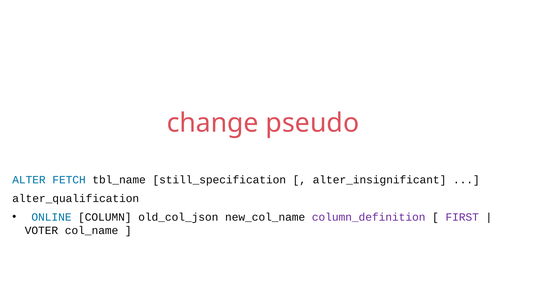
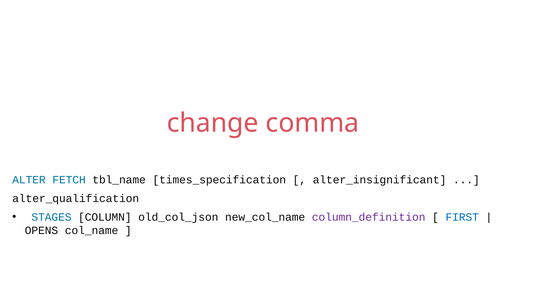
pseudo: pseudo -> comma (312, 123)
still_specification: still_specification -> times_specification (219, 180)
ONLINE: ONLINE -> STAGES (51, 217)
FIRST colour: purple -> blue (462, 217)
VOTER: VOTER -> OPENS (41, 230)
